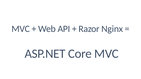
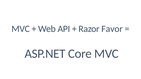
Nginx: Nginx -> Favor (112, 29)
